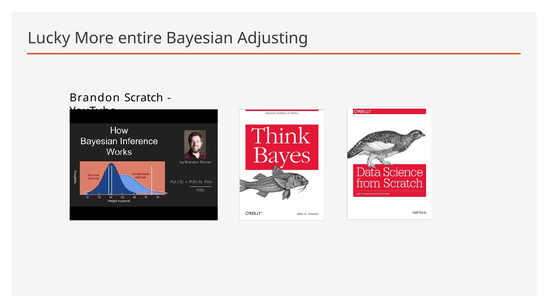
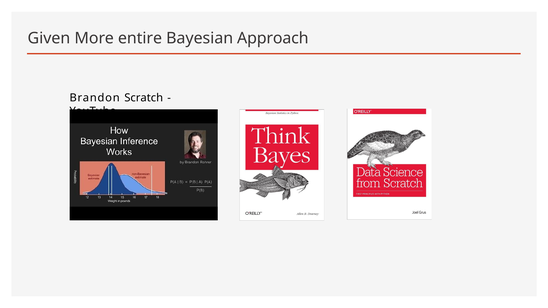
Lucky: Lucky -> Given (49, 38)
Adjusting: Adjusting -> Approach (273, 38)
